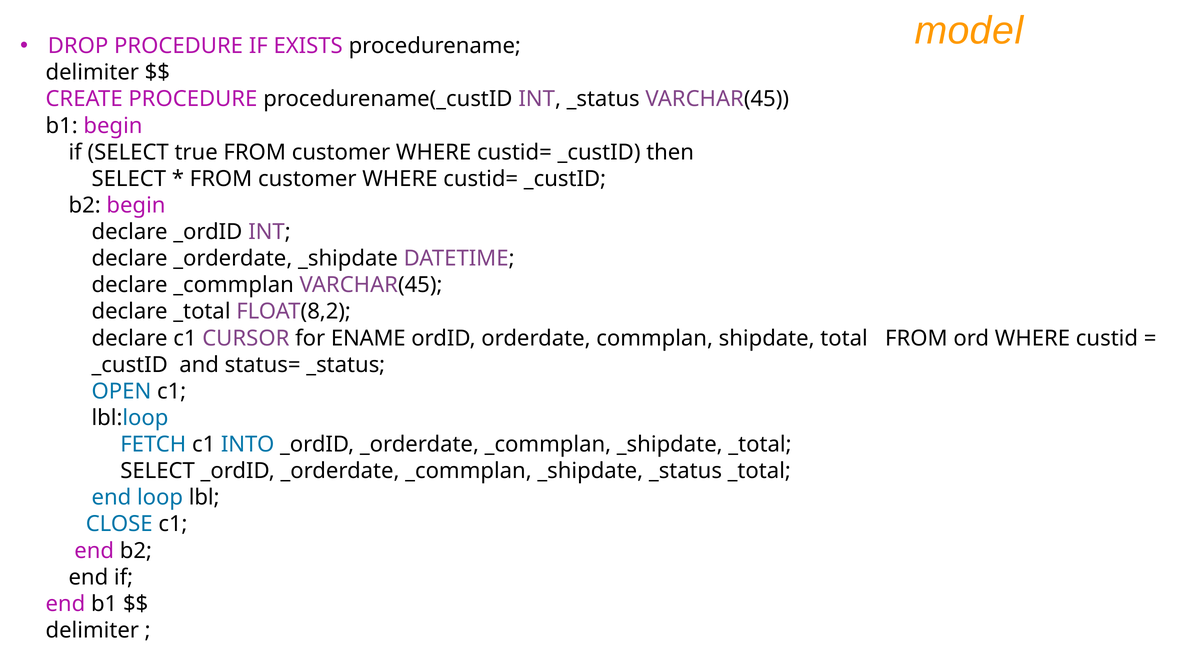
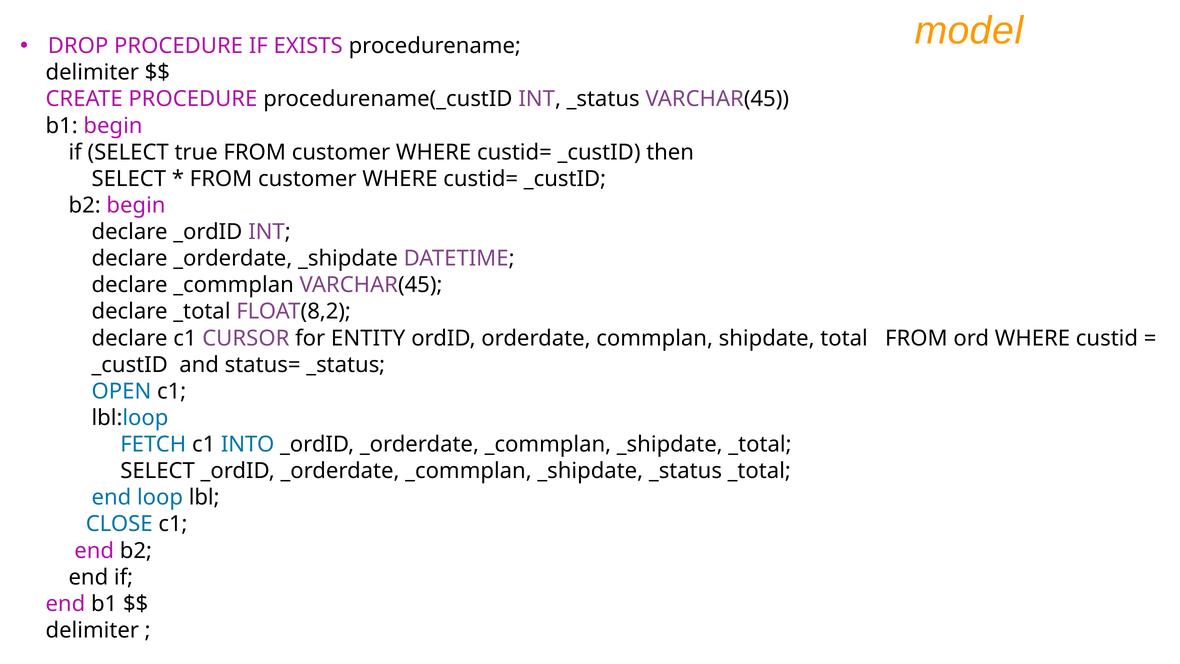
ENAME: ENAME -> ENTITY (368, 338)
